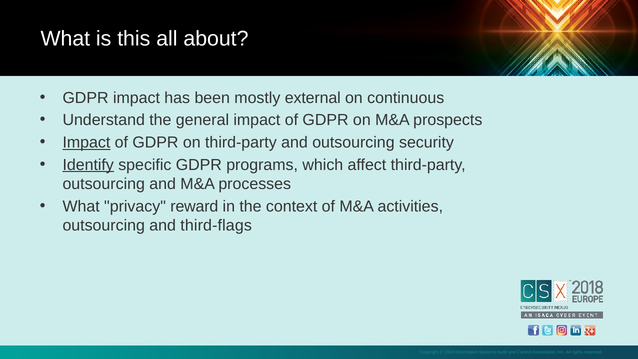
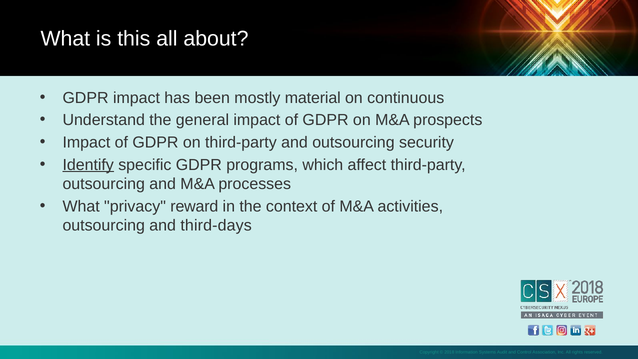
external: external -> material (313, 98)
Impact underline: present -> none (86, 142)
third-flags: third-flags -> third-days (216, 225)
